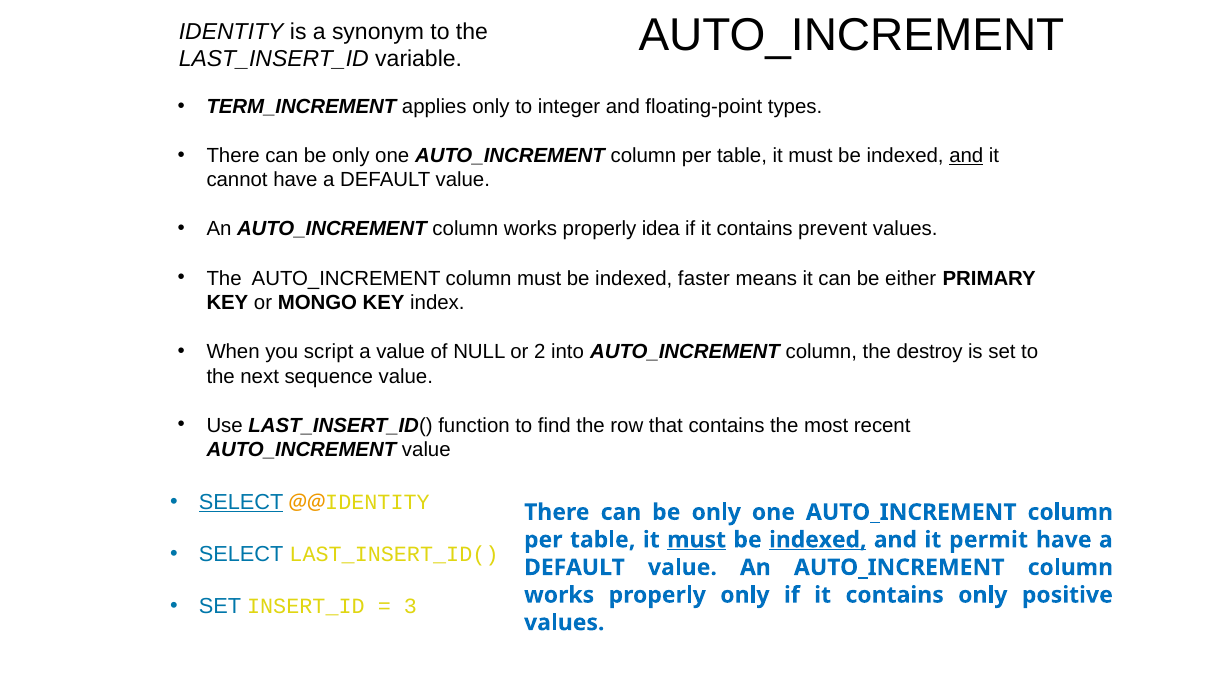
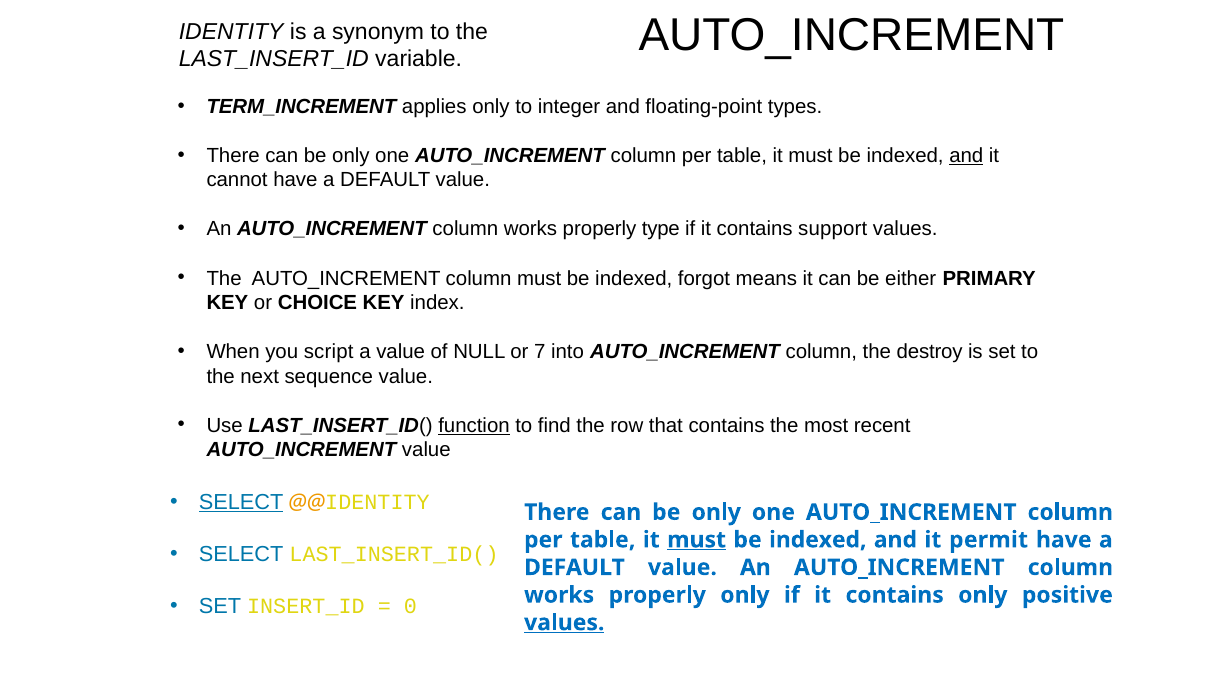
idea: idea -> type (661, 229)
prevent: prevent -> support (833, 229)
faster: faster -> forgot (704, 278)
MONGO: MONGO -> CHOICE (317, 303)
2: 2 -> 7 (540, 352)
function underline: none -> present (474, 426)
indexed underline: present -> none (818, 540)
3: 3 -> 0 (410, 607)
values underline: none -> present (564, 623)
